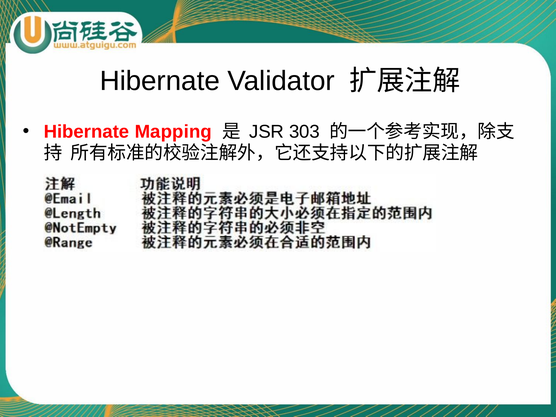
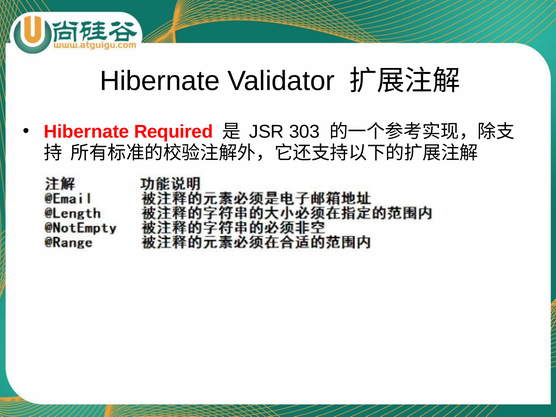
Mapping: Mapping -> Required (173, 132)
